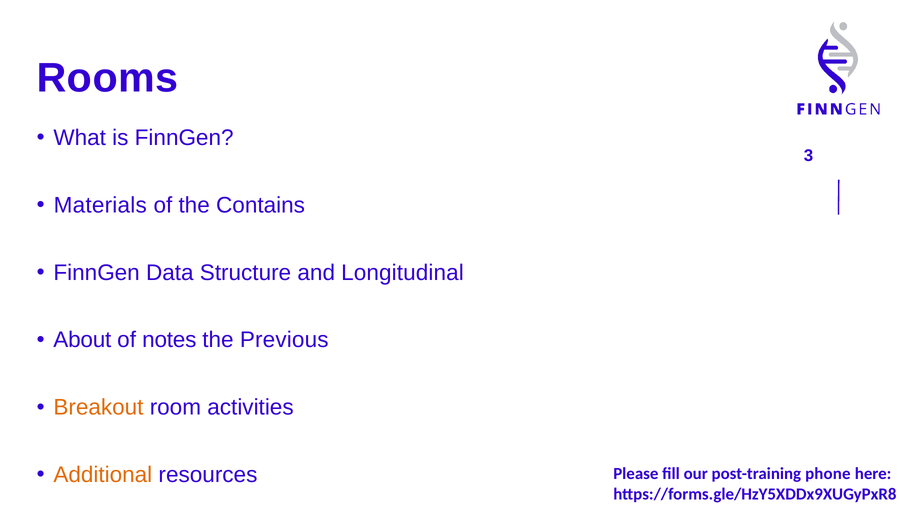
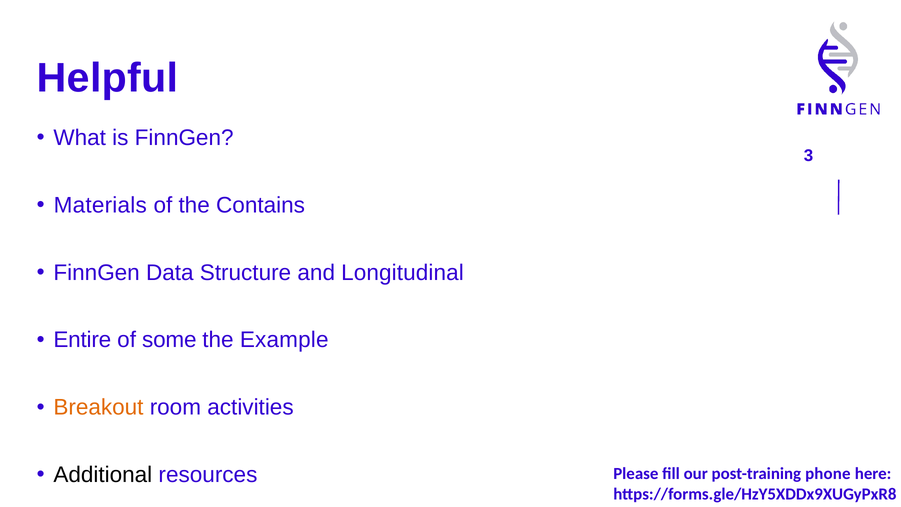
Rooms: Rooms -> Helpful (107, 78)
About: About -> Entire (82, 340)
notes: notes -> some (169, 340)
Previous: Previous -> Example (284, 340)
Additional colour: orange -> black (103, 475)
